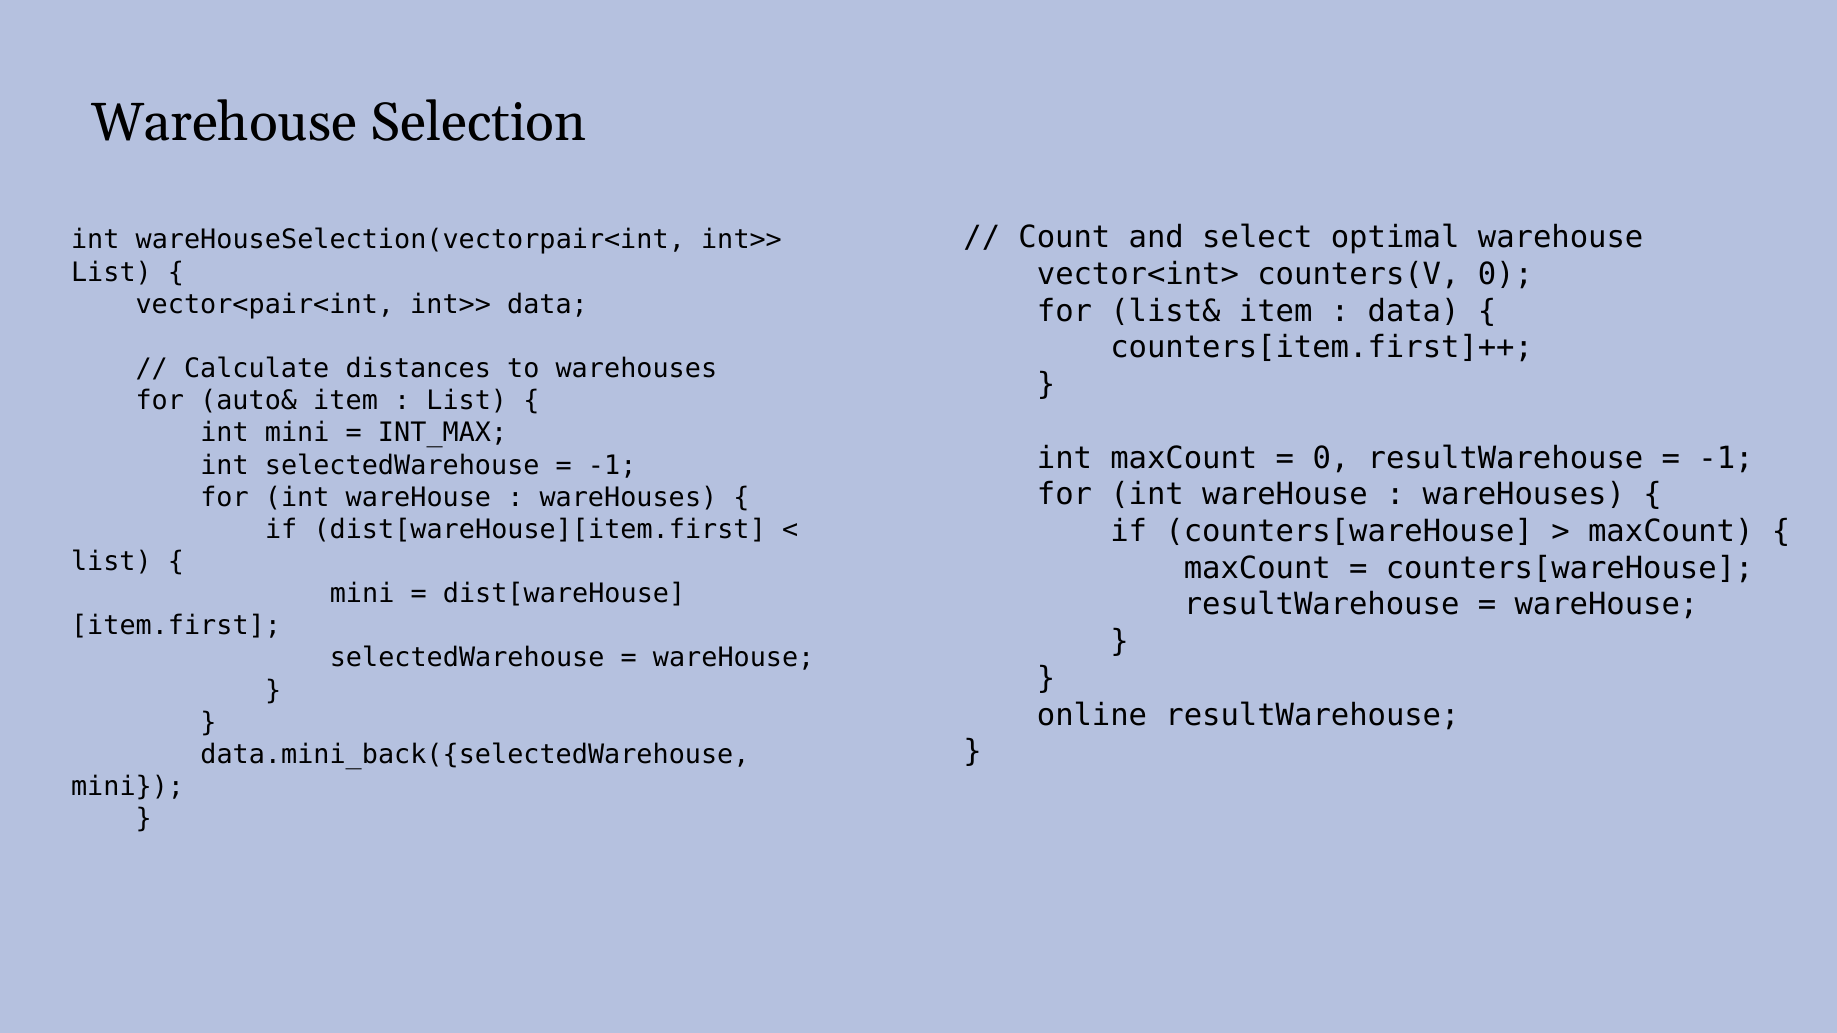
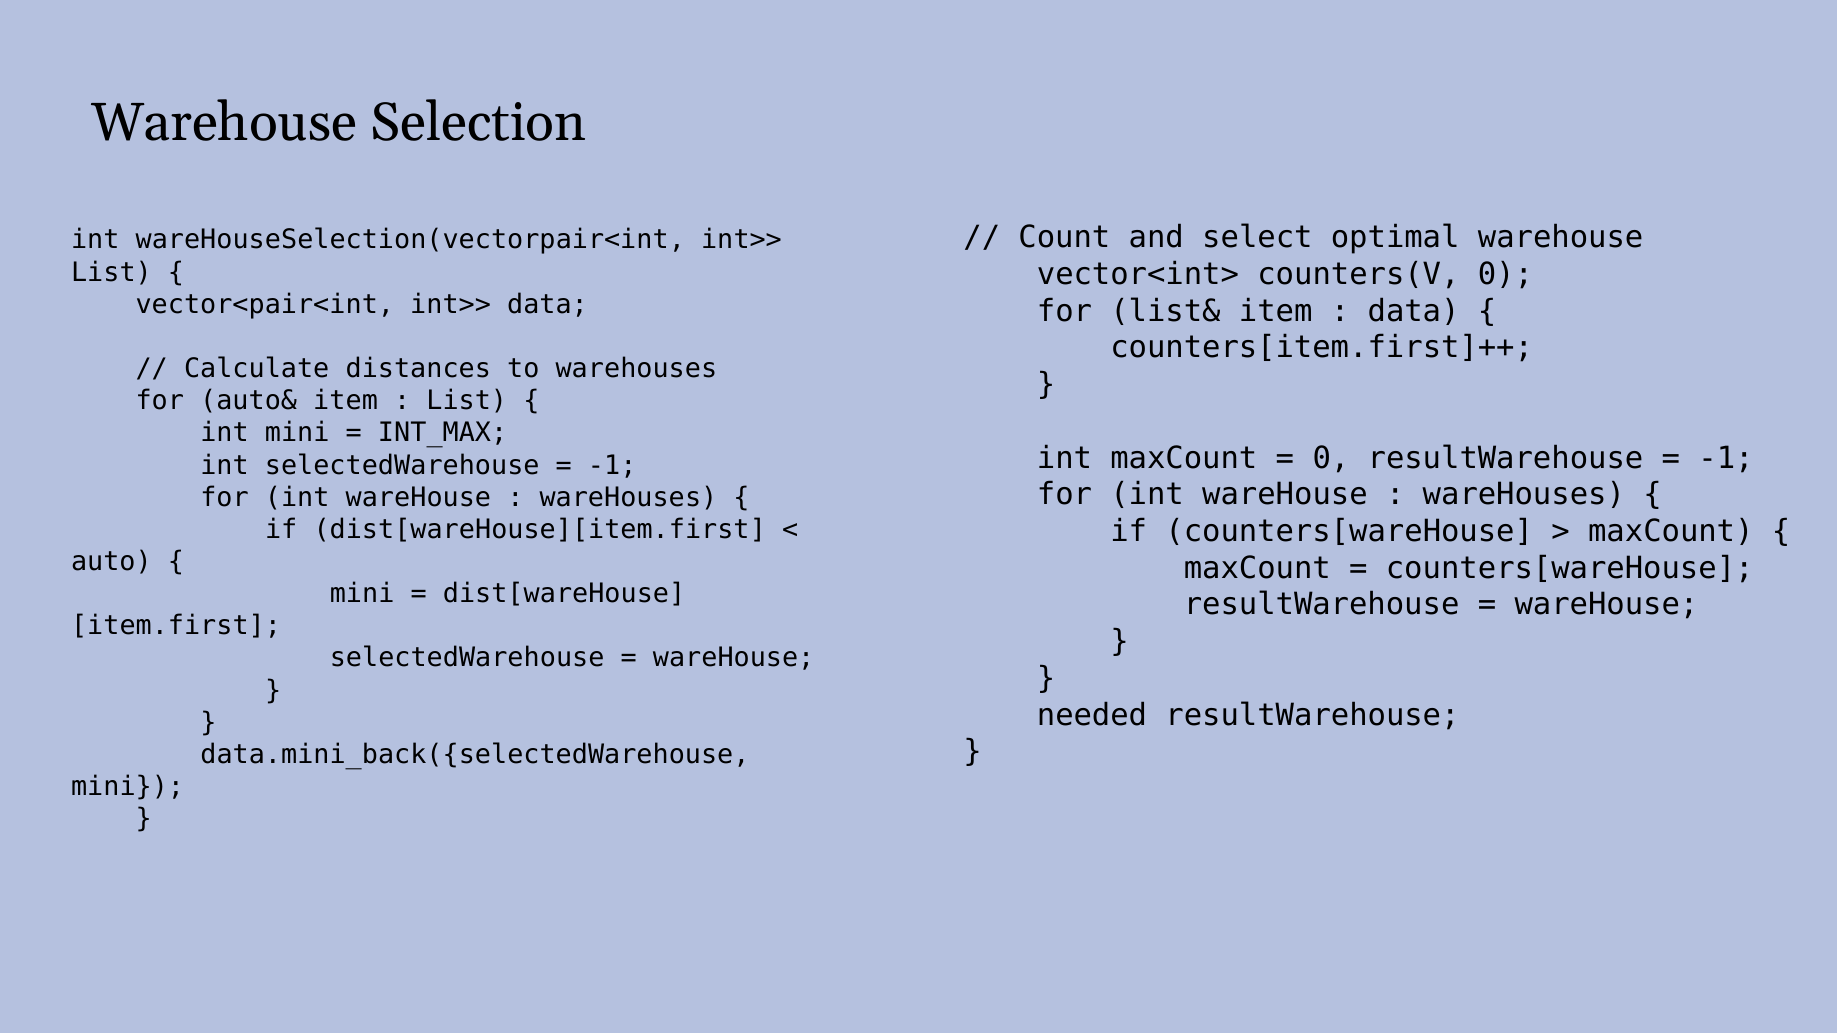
list: list -> auto (111, 562)
online: online -> needed (1092, 715)
